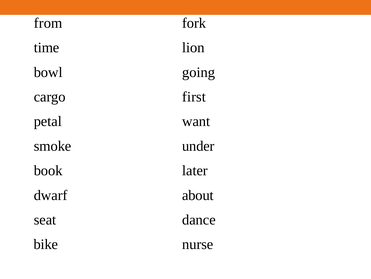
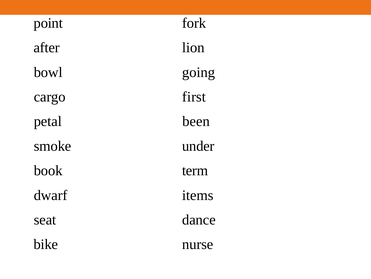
from: from -> point (48, 23)
time: time -> after (47, 47)
want: want -> been (196, 121)
later: later -> term (195, 170)
about: about -> items (198, 195)
